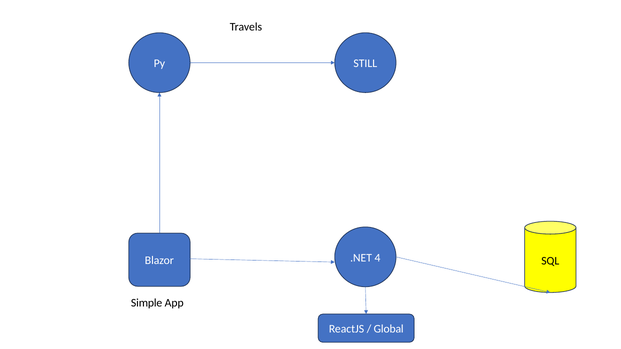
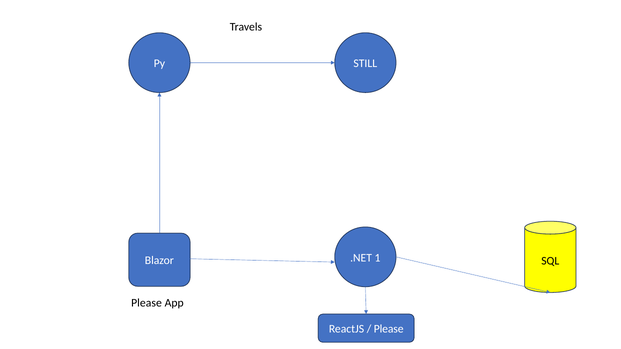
4: 4 -> 1 (378, 258)
Simple: Simple -> Please (147, 303)
Global: Global -> Please (389, 329)
